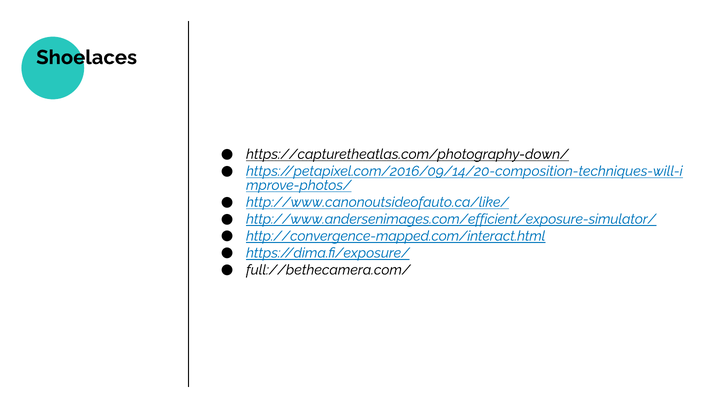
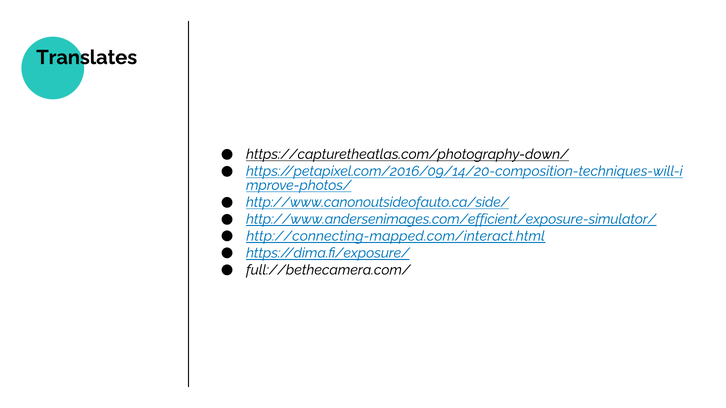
Shoelaces: Shoelaces -> Translates (87, 58)
http://www.canonoutsideofauto.ca/like/: http://www.canonoutsideofauto.ca/like/ -> http://www.canonoutsideofauto.ca/side/ (378, 202)
http://convergence-mapped.com/interact.html: http://convergence-mapped.com/interact.html -> http://connecting-mapped.com/interact.html (396, 236)
